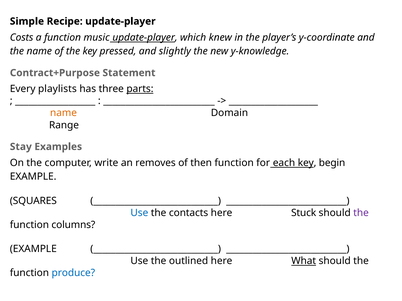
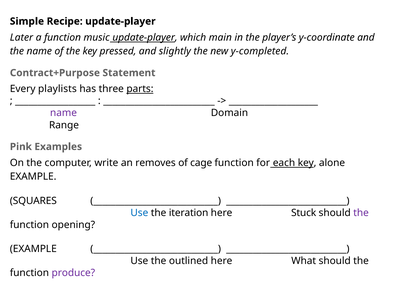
Costs: Costs -> Later (22, 37)
knew: knew -> main (220, 37)
y-knowledge: y-knowledge -> y-completed (260, 51)
name colour: orange -> purple (64, 113)
Stay: Stay -> Pink (21, 147)
then: then -> cage (201, 163)
begin: begin -> alone (332, 163)
contacts: contacts -> iteration (189, 213)
columns: columns -> opening (73, 225)
What underline: present -> none (304, 261)
produce colour: blue -> purple (73, 273)
